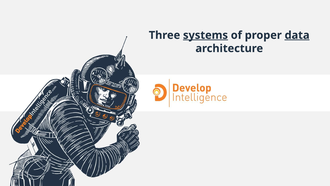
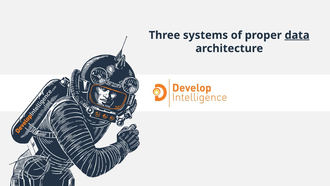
systems underline: present -> none (205, 35)
